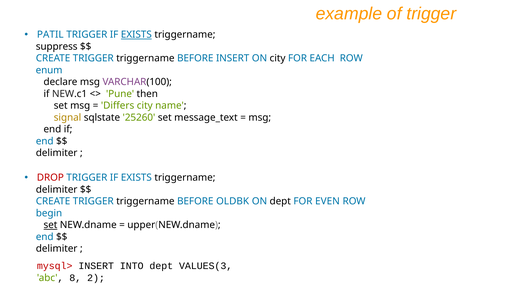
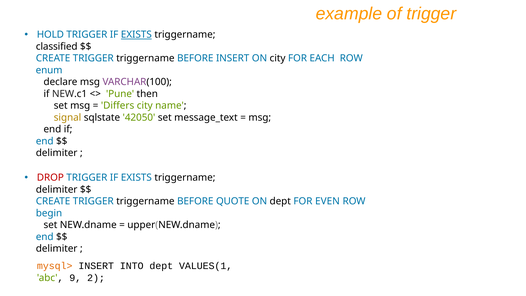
PATIL: PATIL -> HOLD (50, 35)
suppress: suppress -> classified (57, 46)
25260: 25260 -> 42050 (139, 118)
OLDBK: OLDBK -> QUOTE (233, 201)
set underline: present -> none (50, 225)
mysql> colour: red -> orange (55, 266)
VALUES(3: VALUES(3 -> VALUES(1 (206, 266)
8: 8 -> 9 (75, 278)
